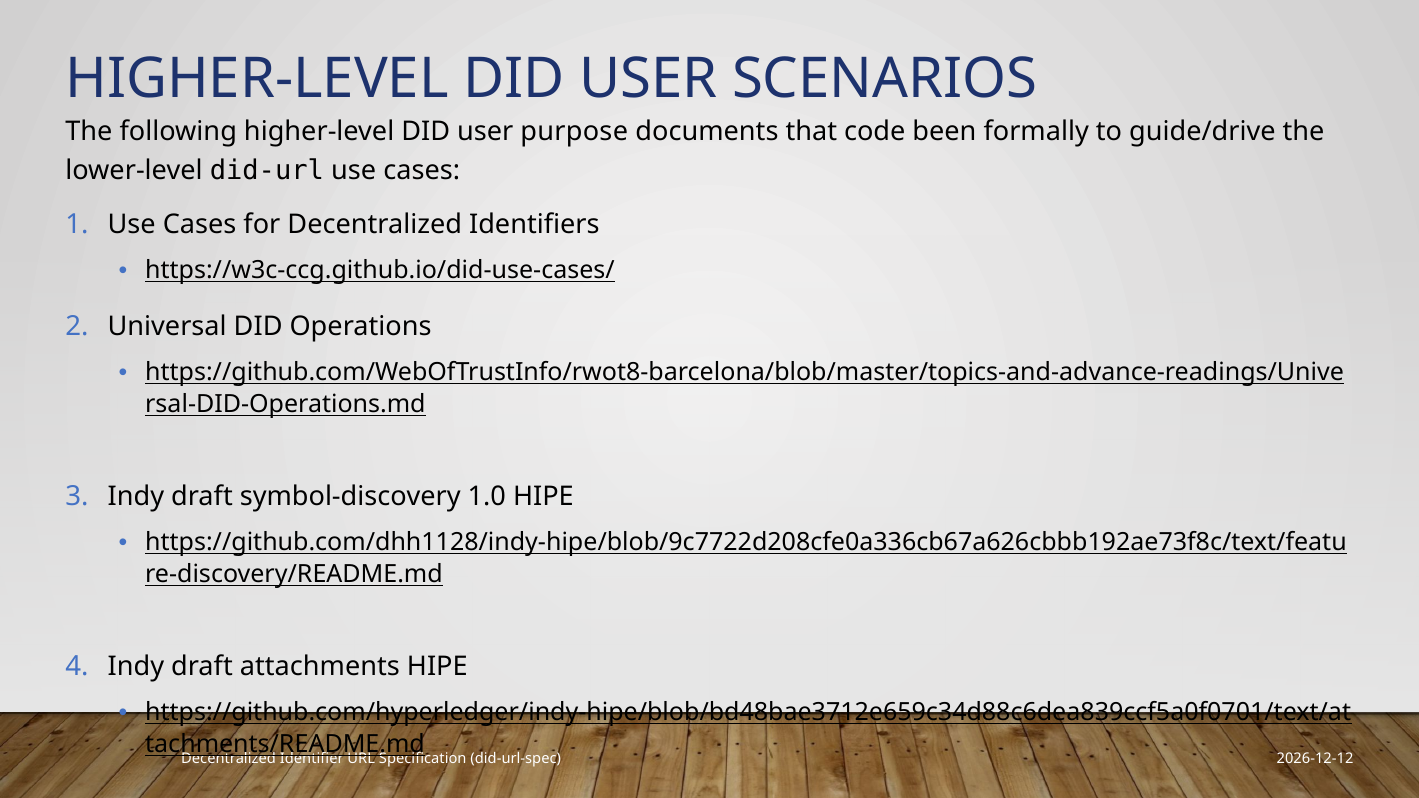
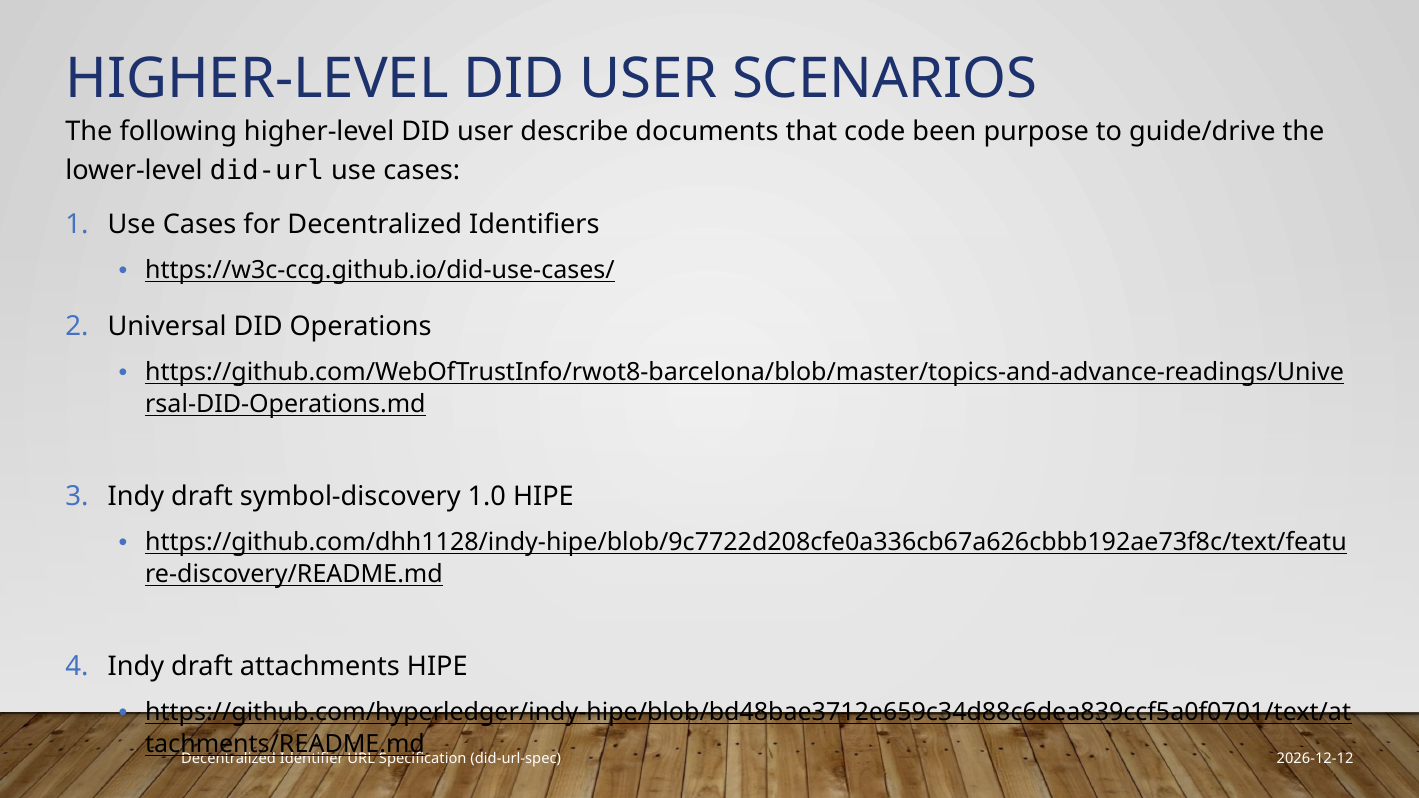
purpose: purpose -> describe (574, 132)
formally: formally -> purpose (1036, 132)
